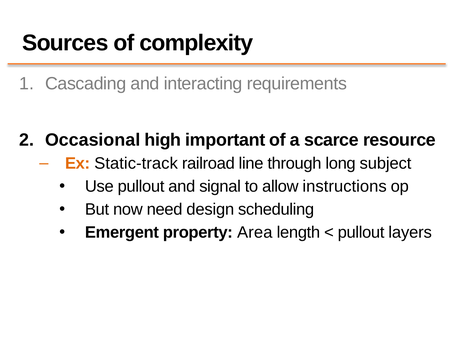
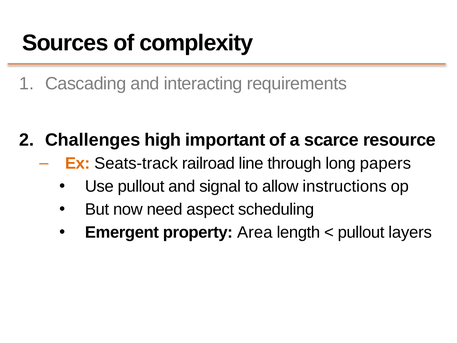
Occasional: Occasional -> Challenges (93, 140)
Static-track: Static-track -> Seats-track (136, 163)
subject: subject -> papers (385, 163)
design: design -> aspect (210, 209)
